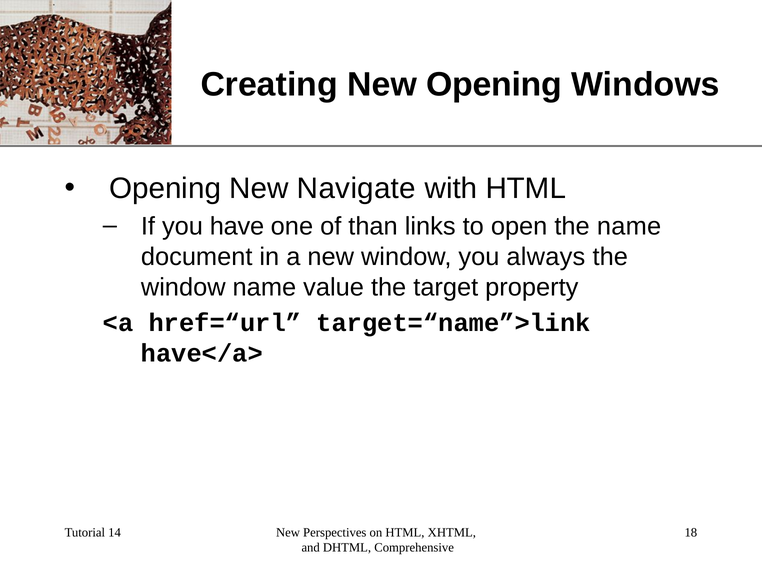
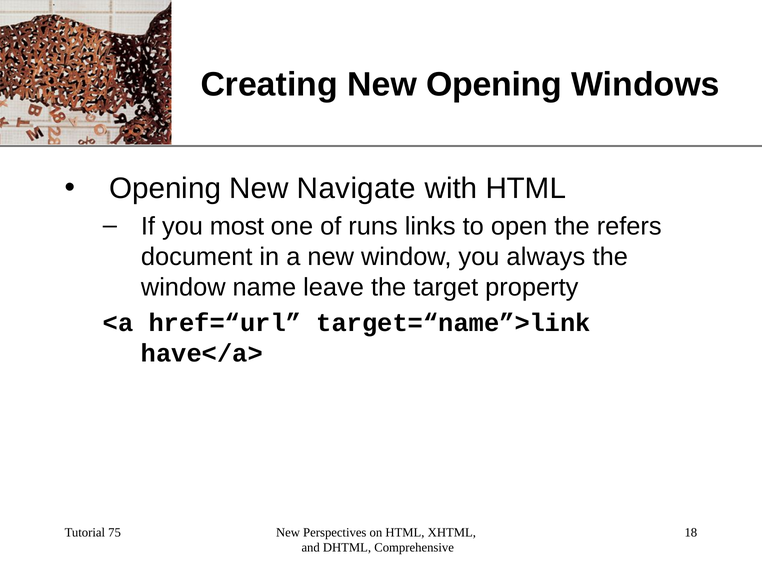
have: have -> most (237, 227)
than: than -> runs (373, 227)
the name: name -> refers (629, 227)
value: value -> leave (334, 288)
14: 14 -> 75 (115, 533)
